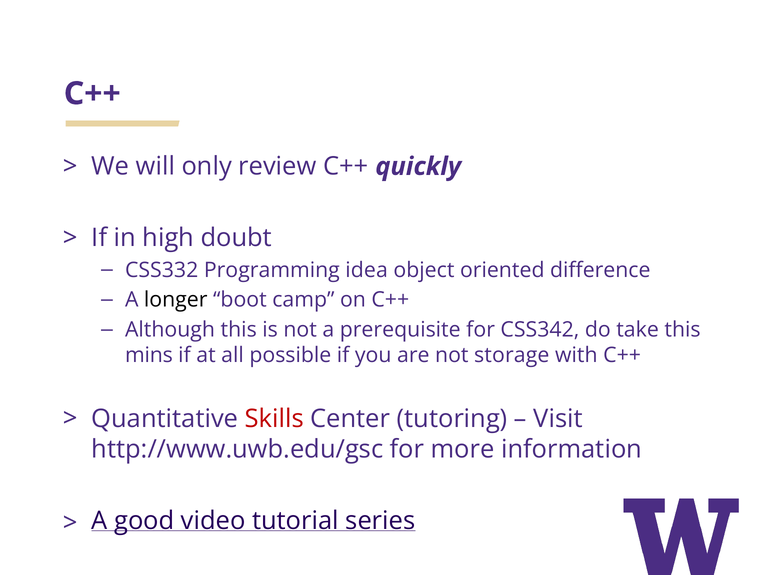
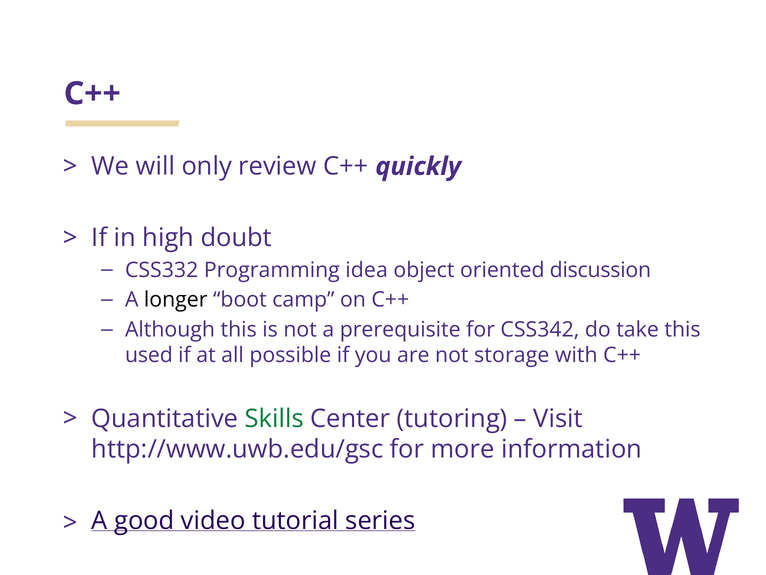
difference: difference -> discussion (600, 270)
mins: mins -> used (149, 355)
Skills colour: red -> green (274, 418)
